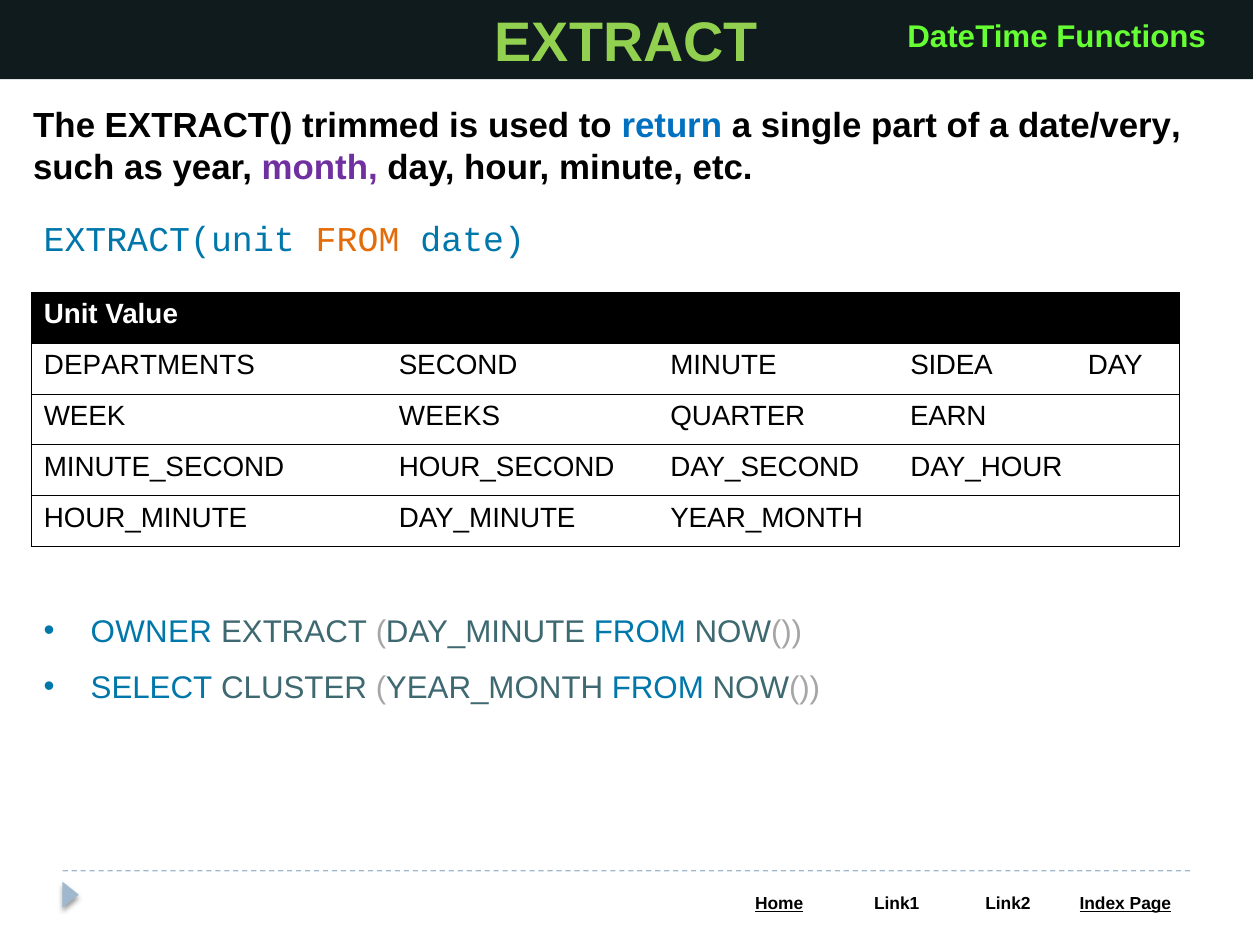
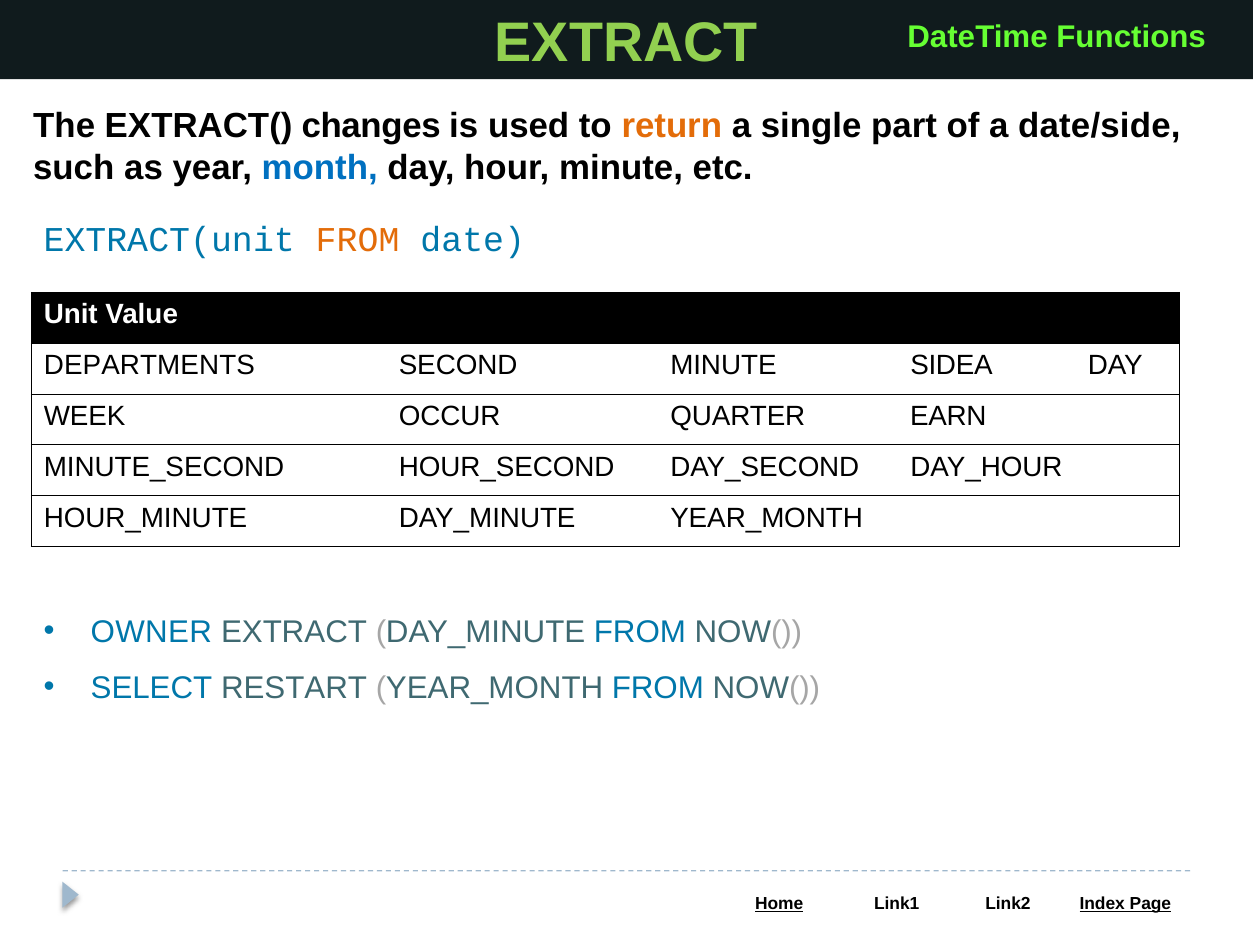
trimmed: trimmed -> changes (371, 126)
return colour: blue -> orange (672, 126)
date/very: date/very -> date/side (1099, 126)
month colour: purple -> blue (320, 168)
WEEKS: WEEKS -> OCCUR (450, 416)
CLUSTER: CLUSTER -> RESTART (294, 688)
